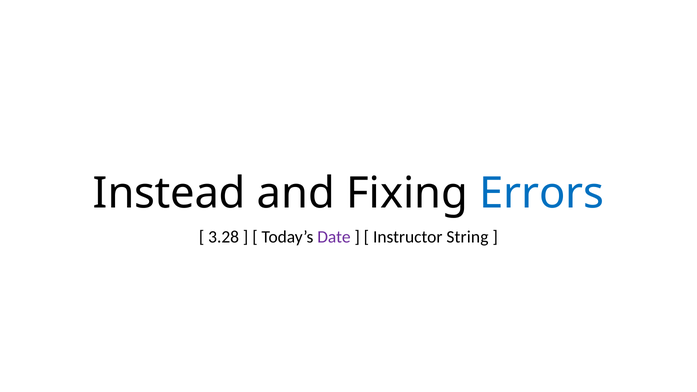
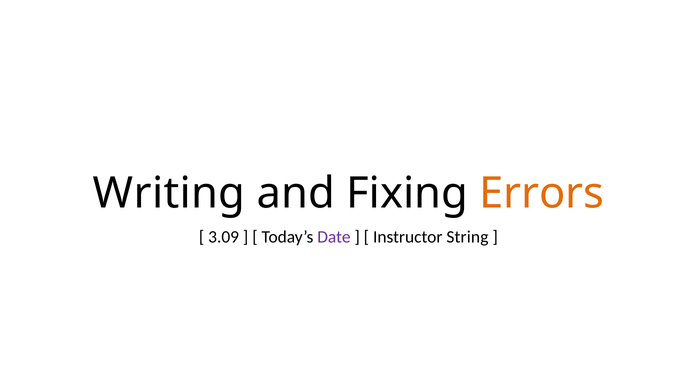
Instead: Instead -> Writing (169, 194)
Errors colour: blue -> orange (542, 194)
3.28: 3.28 -> 3.09 (224, 237)
